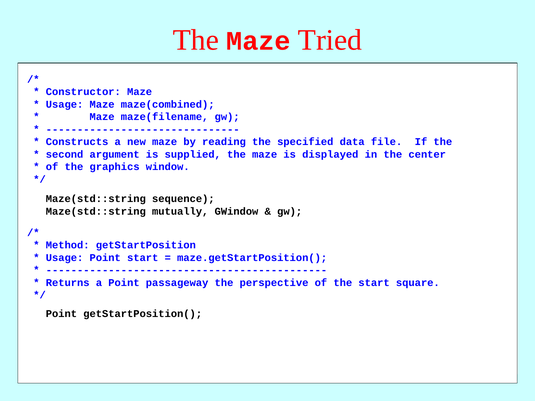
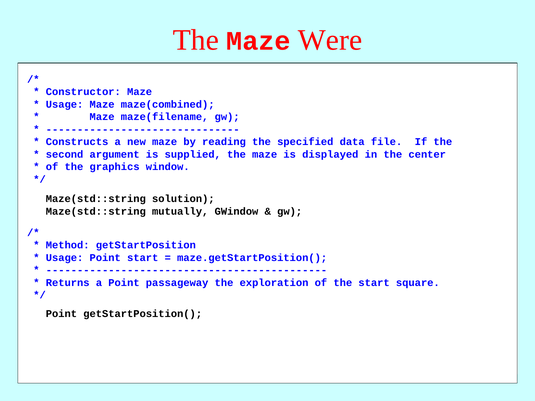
Tried: Tried -> Were (330, 40)
sequence: sequence -> solution (183, 199)
perspective: perspective -> exploration (274, 283)
